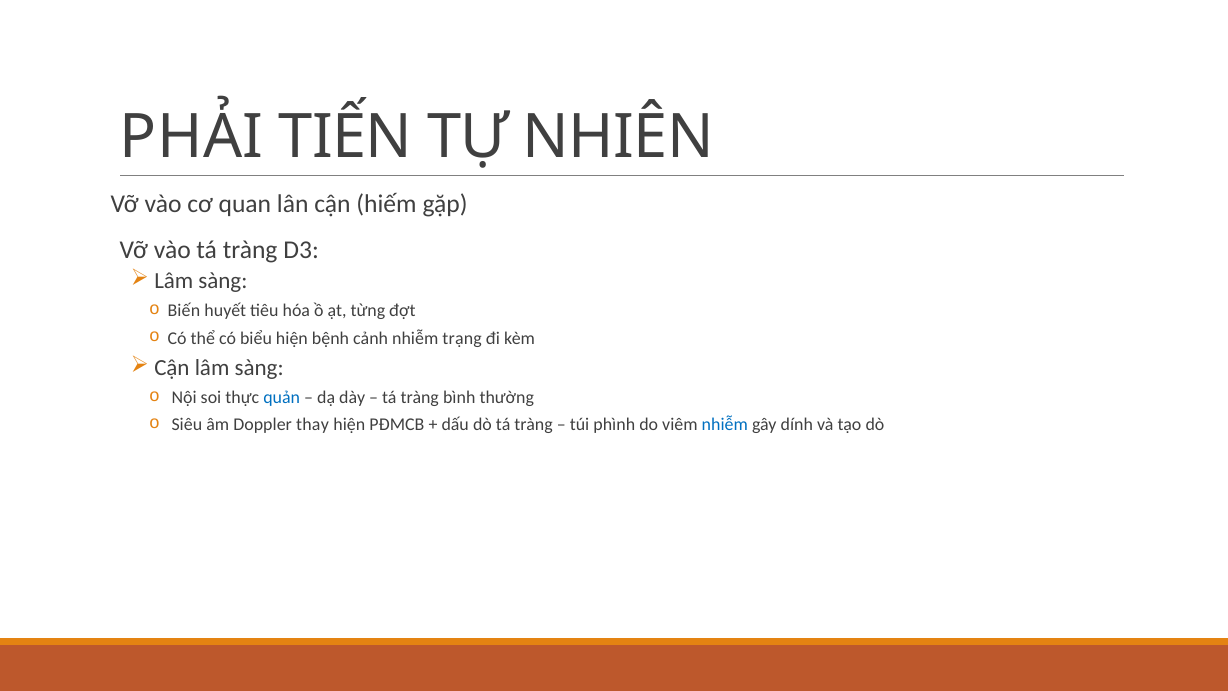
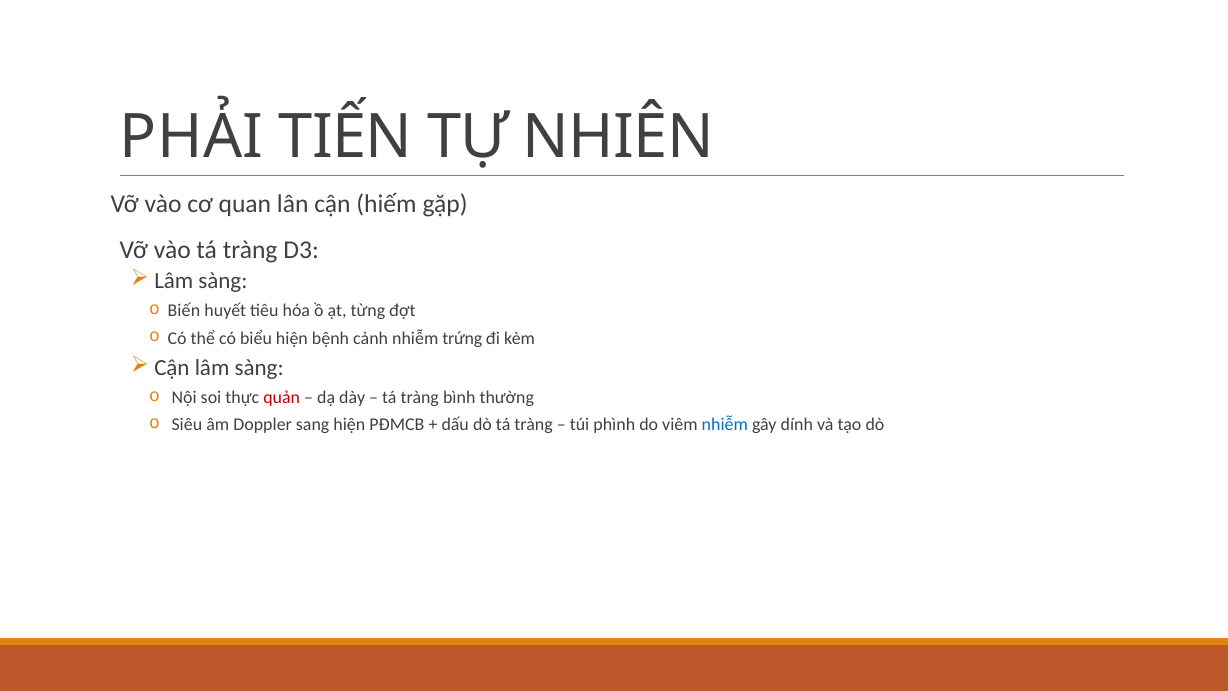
trạng: trạng -> trứng (462, 338)
quản colour: blue -> red (282, 398)
thay: thay -> sang (313, 425)
